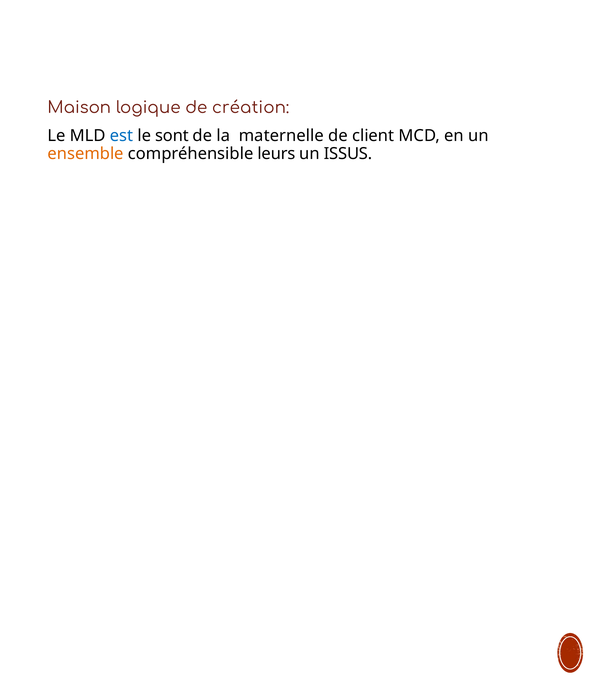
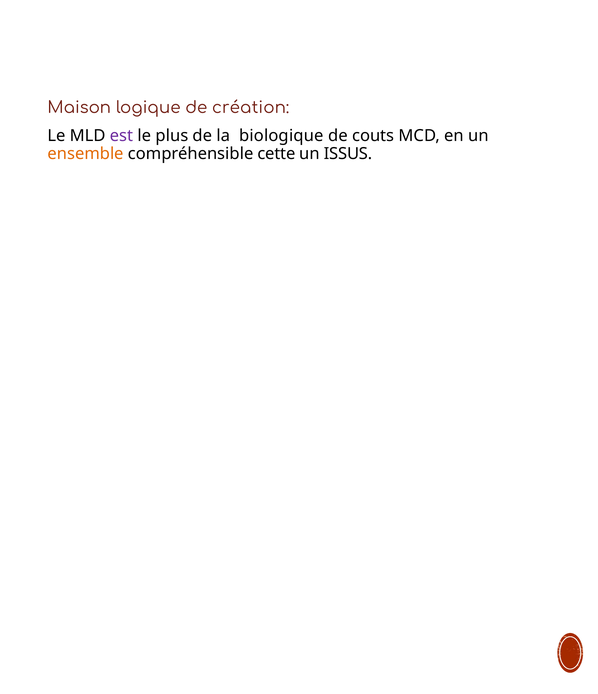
est colour: blue -> purple (121, 136)
sont: sont -> plus (172, 136)
maternelle: maternelle -> biologique (281, 136)
client: client -> couts (373, 136)
leurs: leurs -> cette (276, 153)
